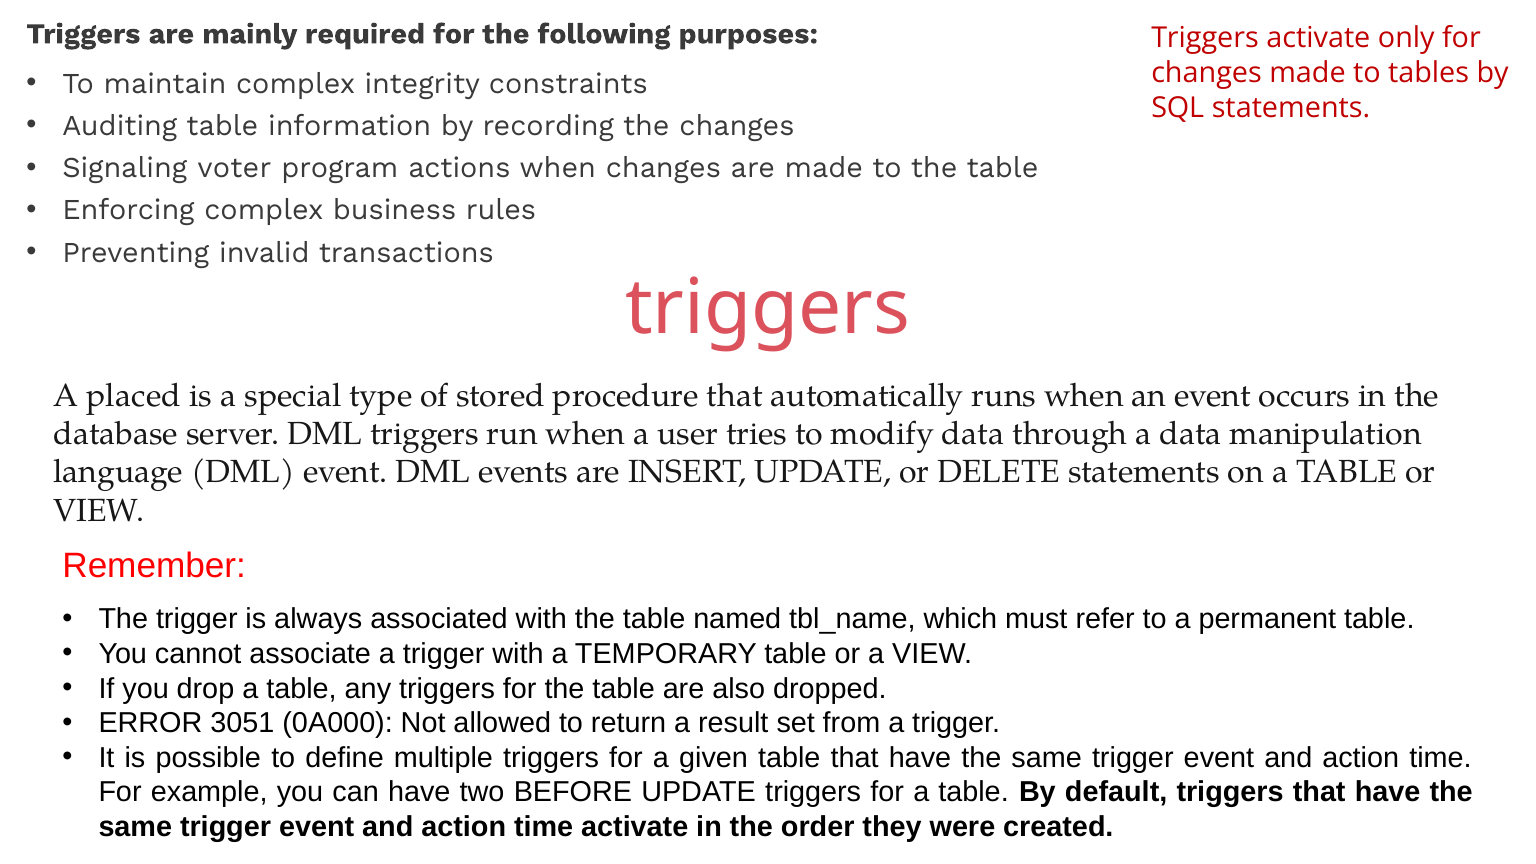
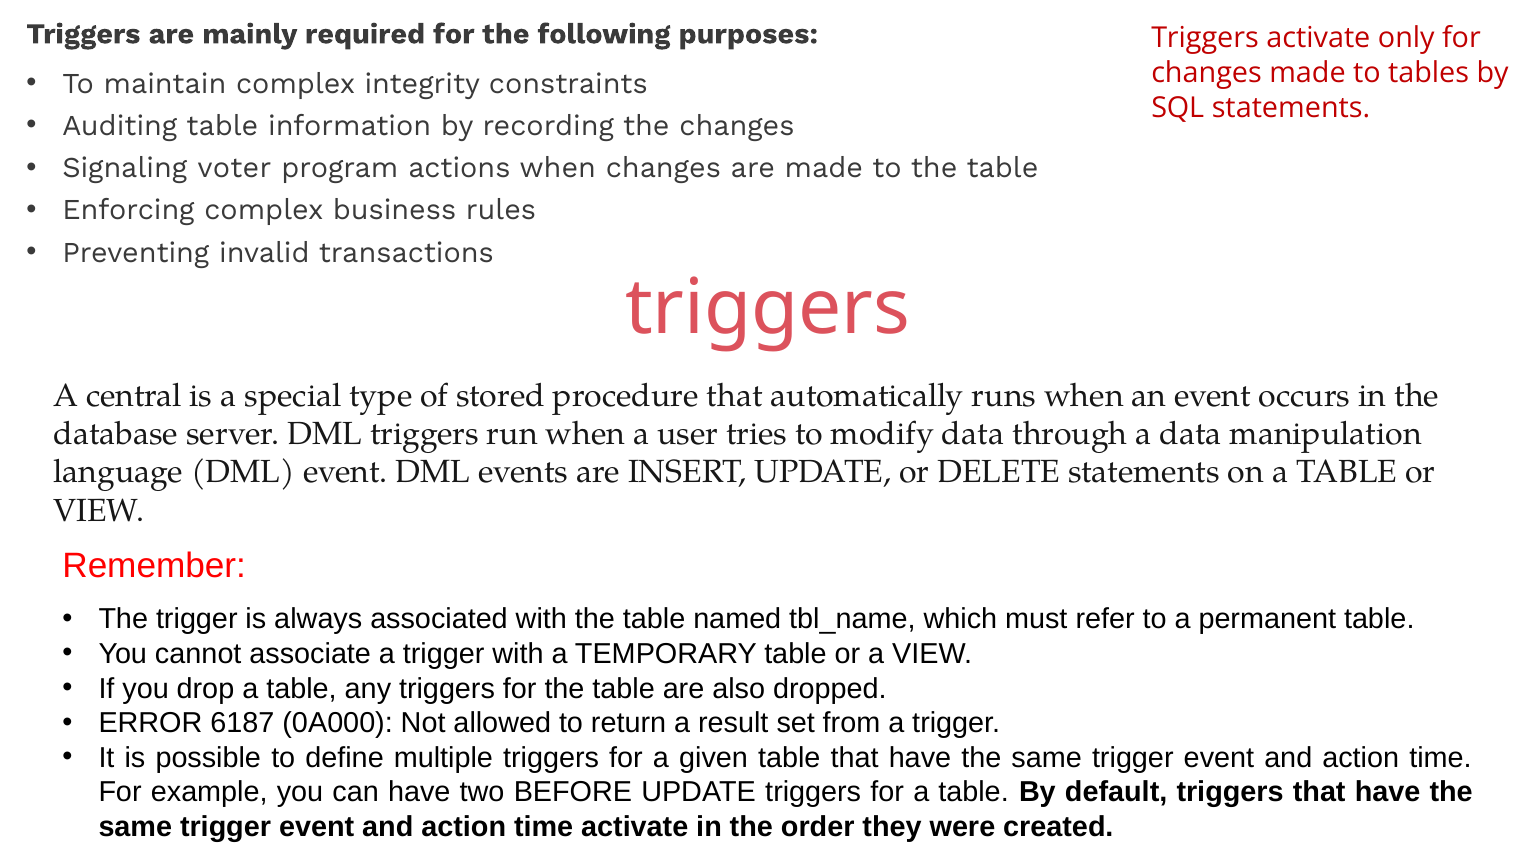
placed: placed -> central (134, 396)
3051: 3051 -> 6187 (242, 723)
